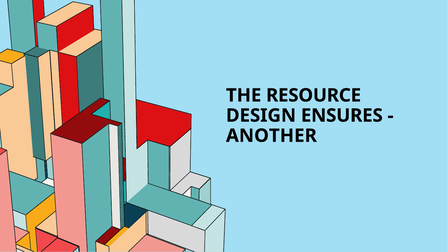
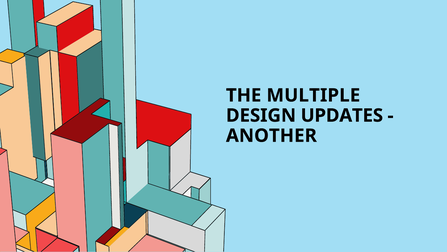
RESOURCE: RESOURCE -> MULTIPLE (313, 95)
ENSURES: ENSURES -> UPDATES (342, 115)
